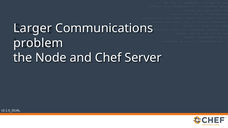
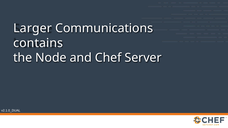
problem: problem -> contains (38, 43)
